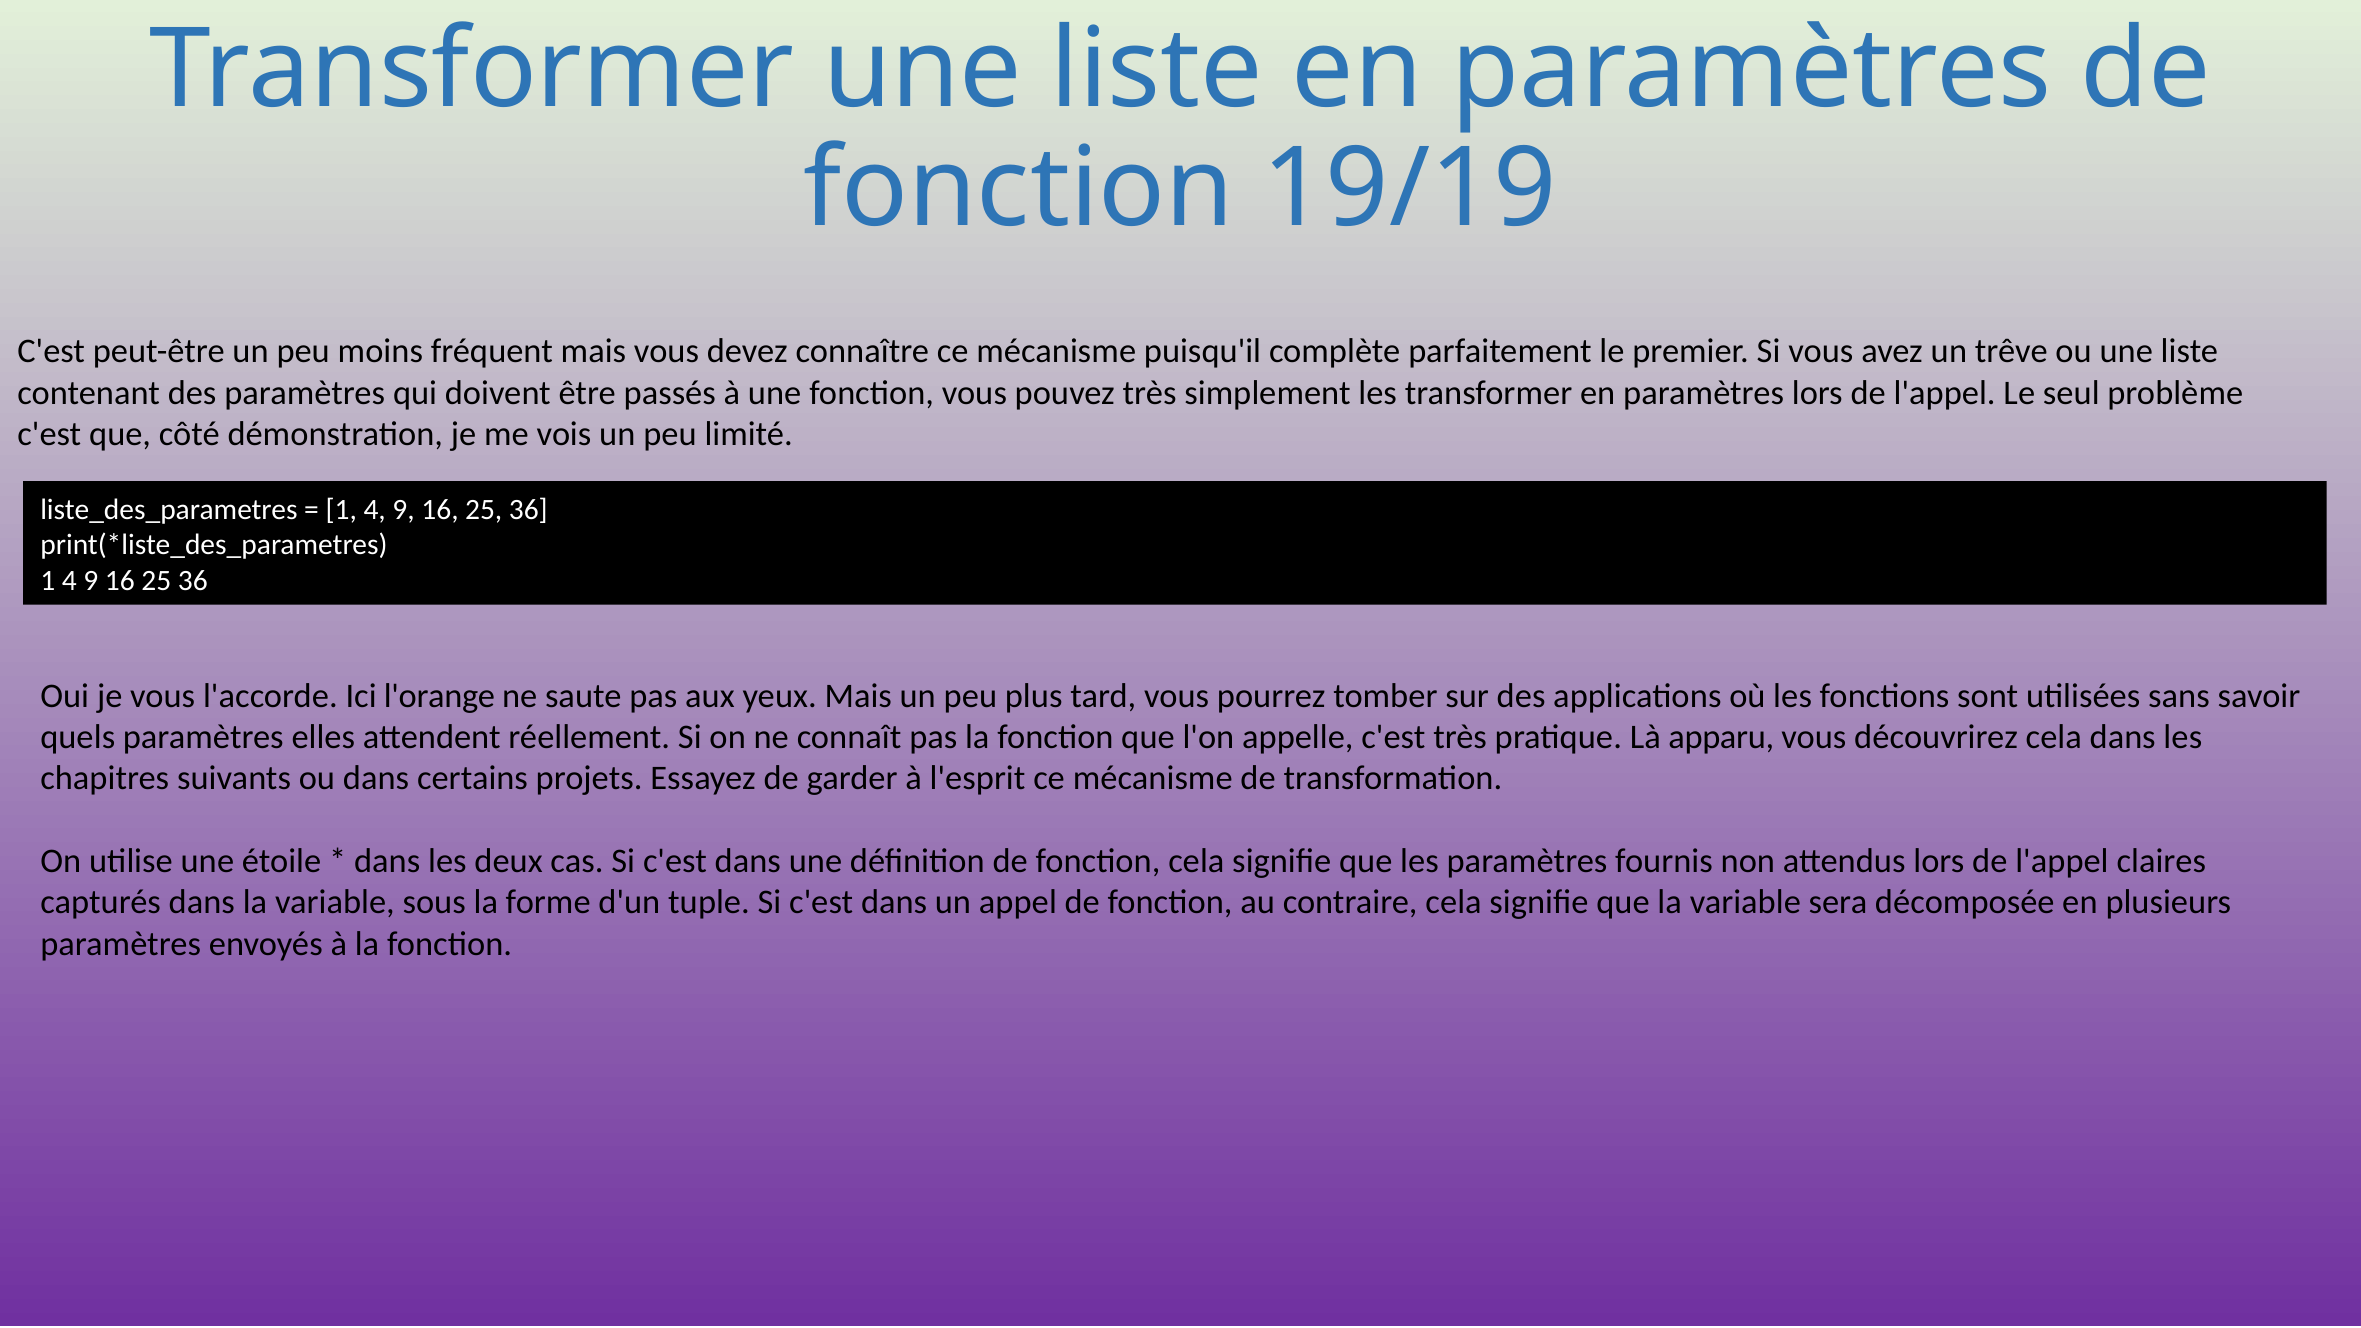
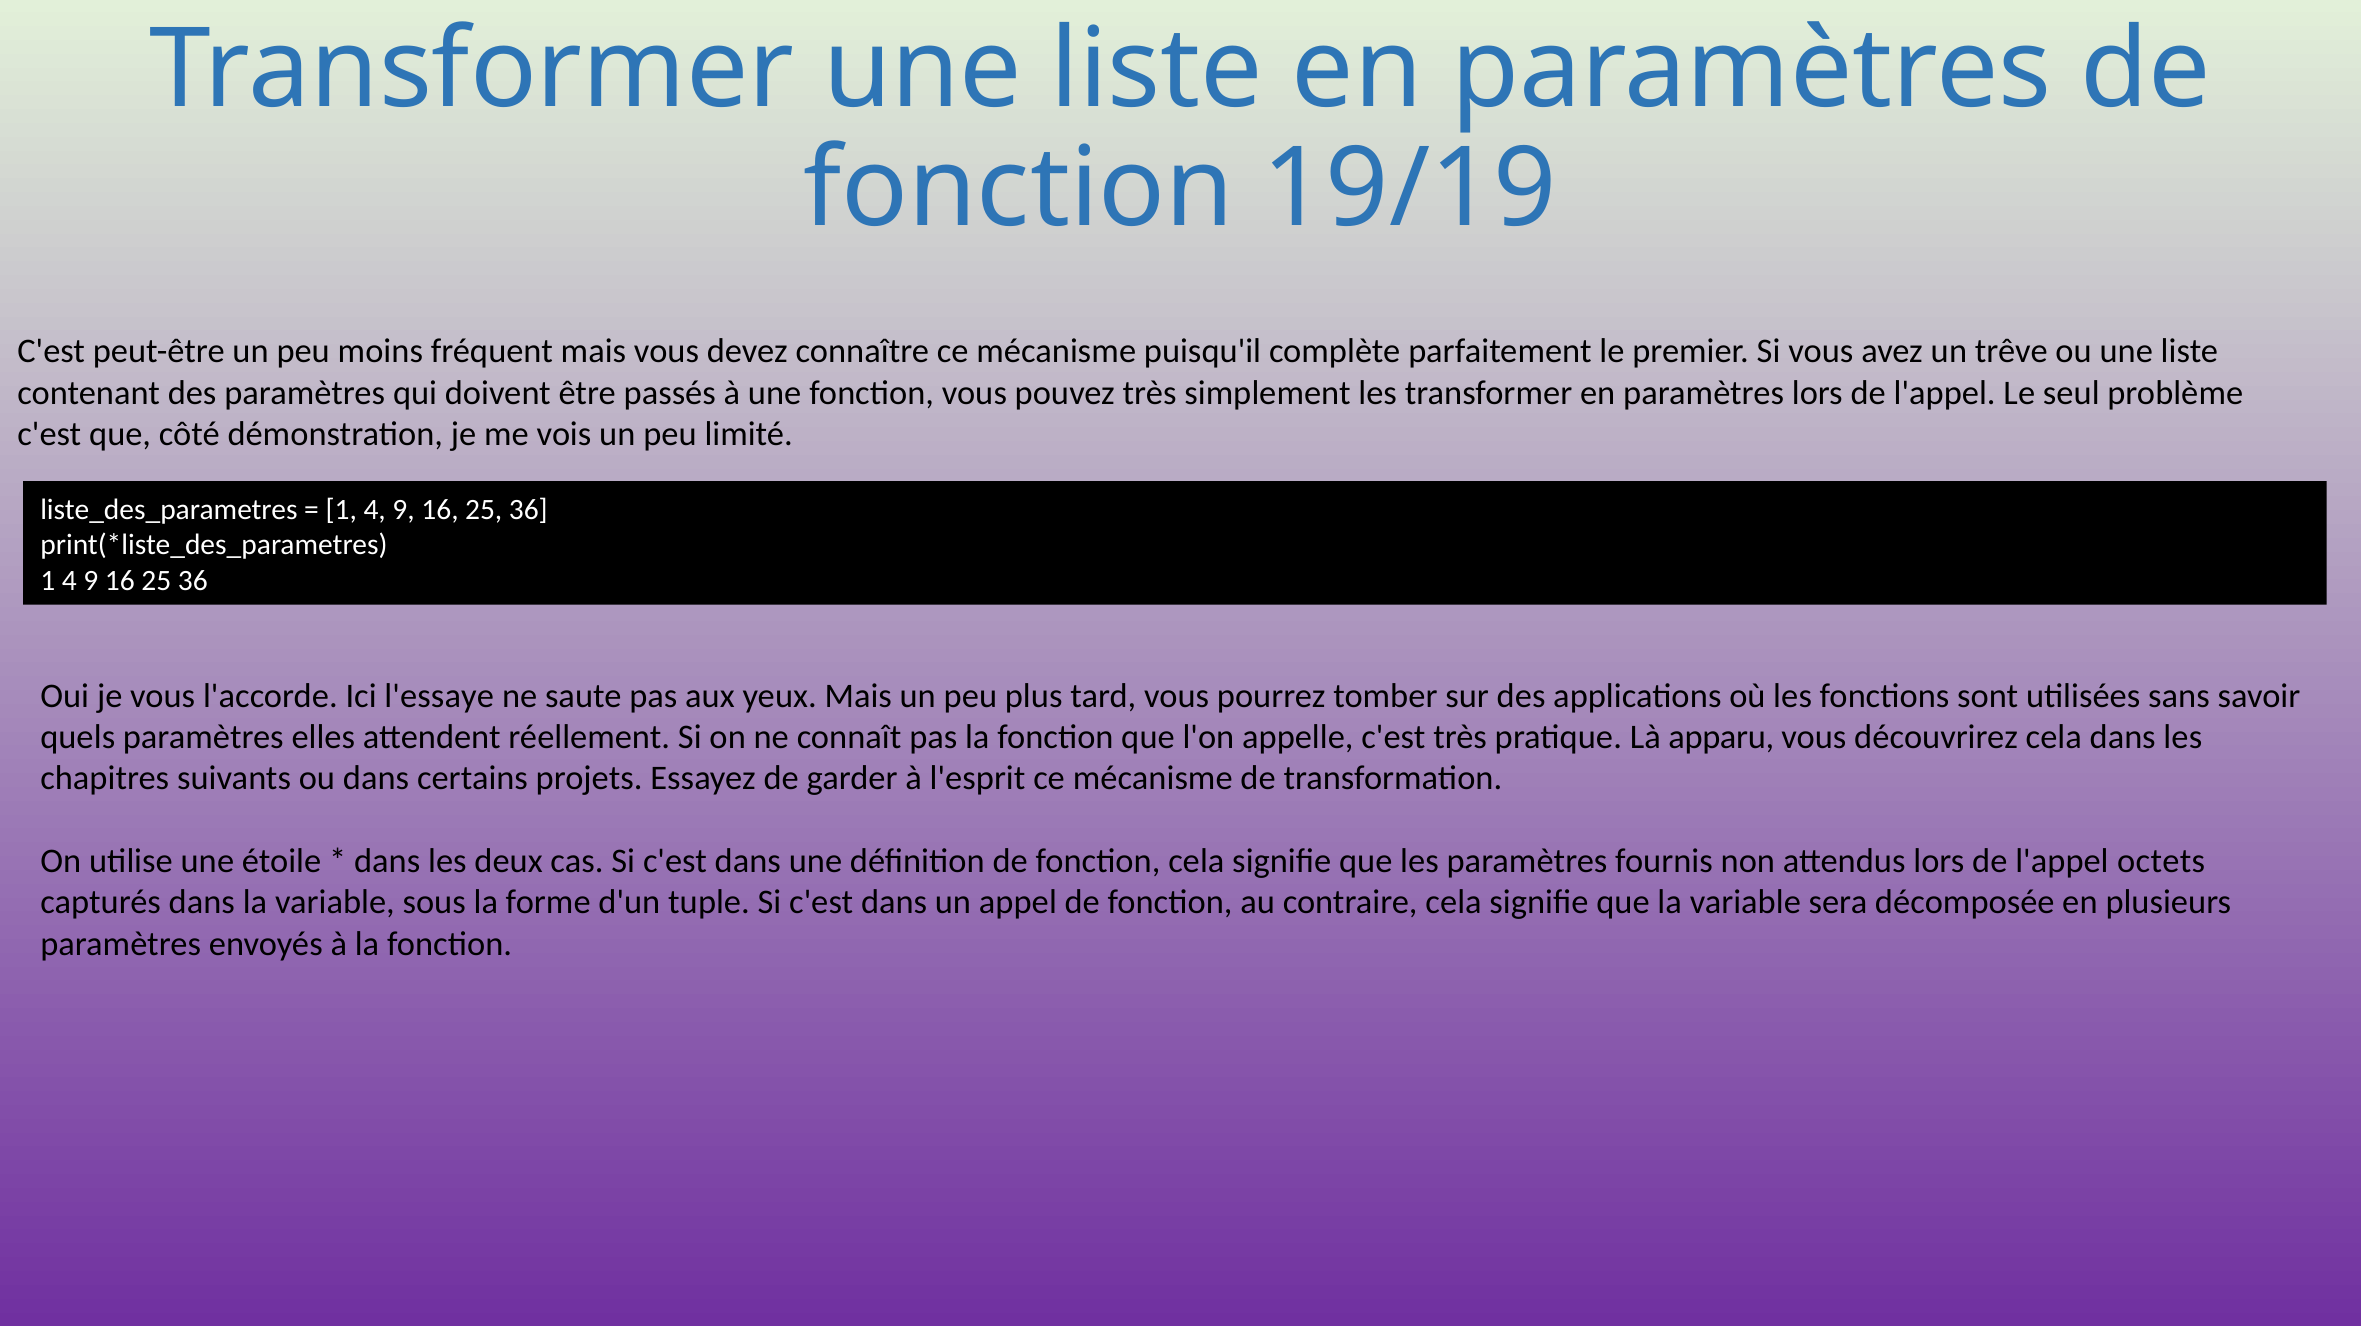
l'orange: l'orange -> l'essaye (439, 696)
claires: claires -> octets (2161, 861)
